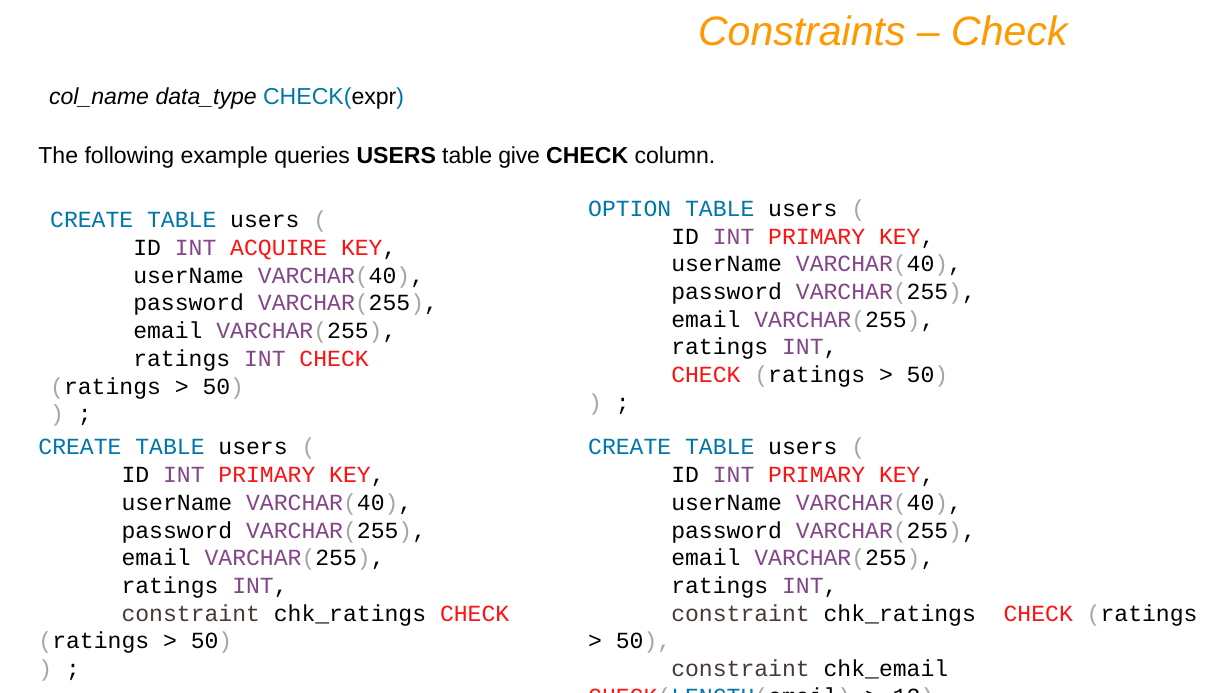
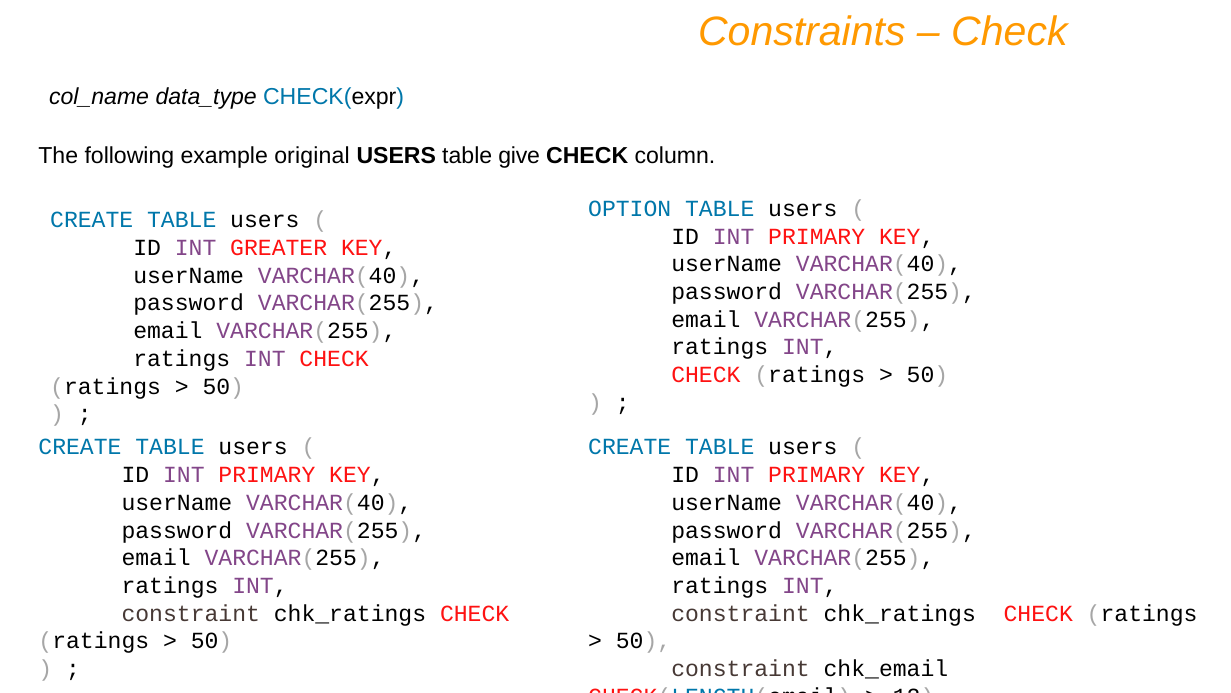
queries: queries -> original (312, 155)
ACQUIRE: ACQUIRE -> GREATER (279, 248)
